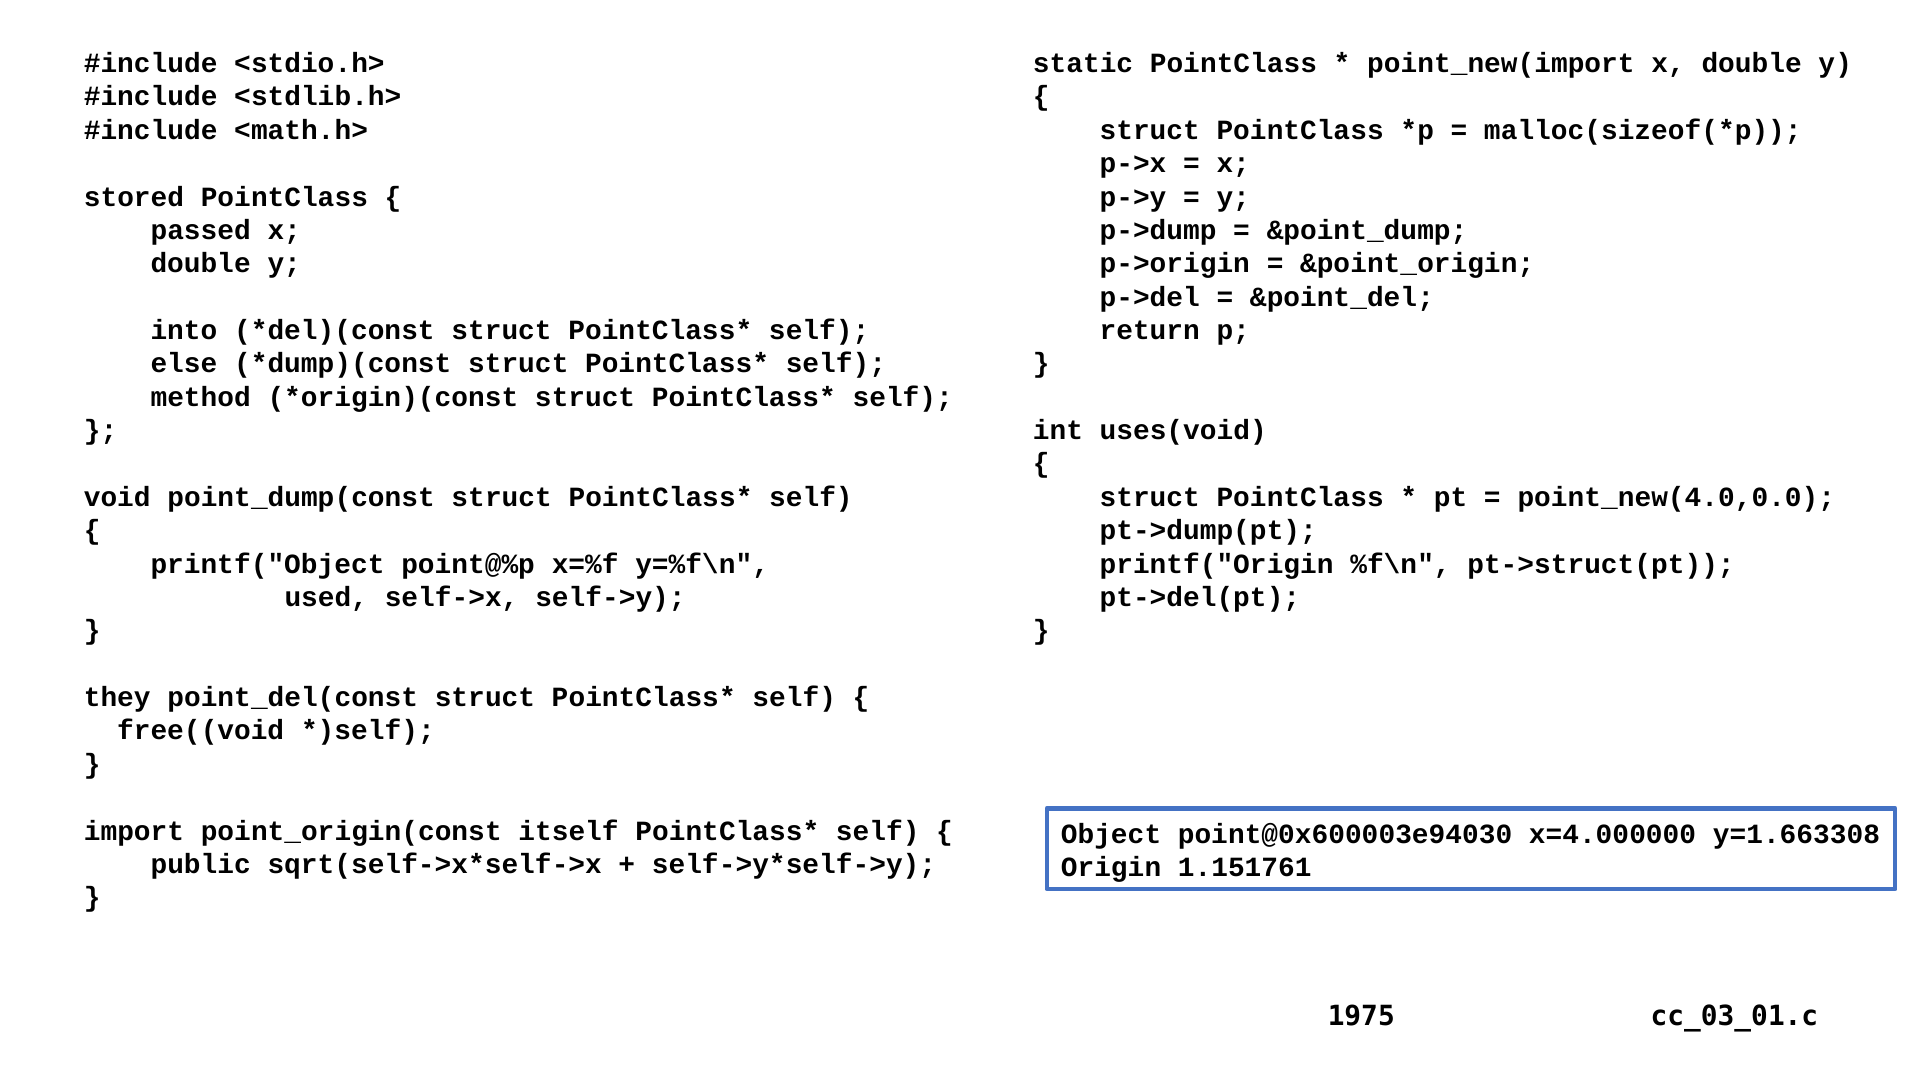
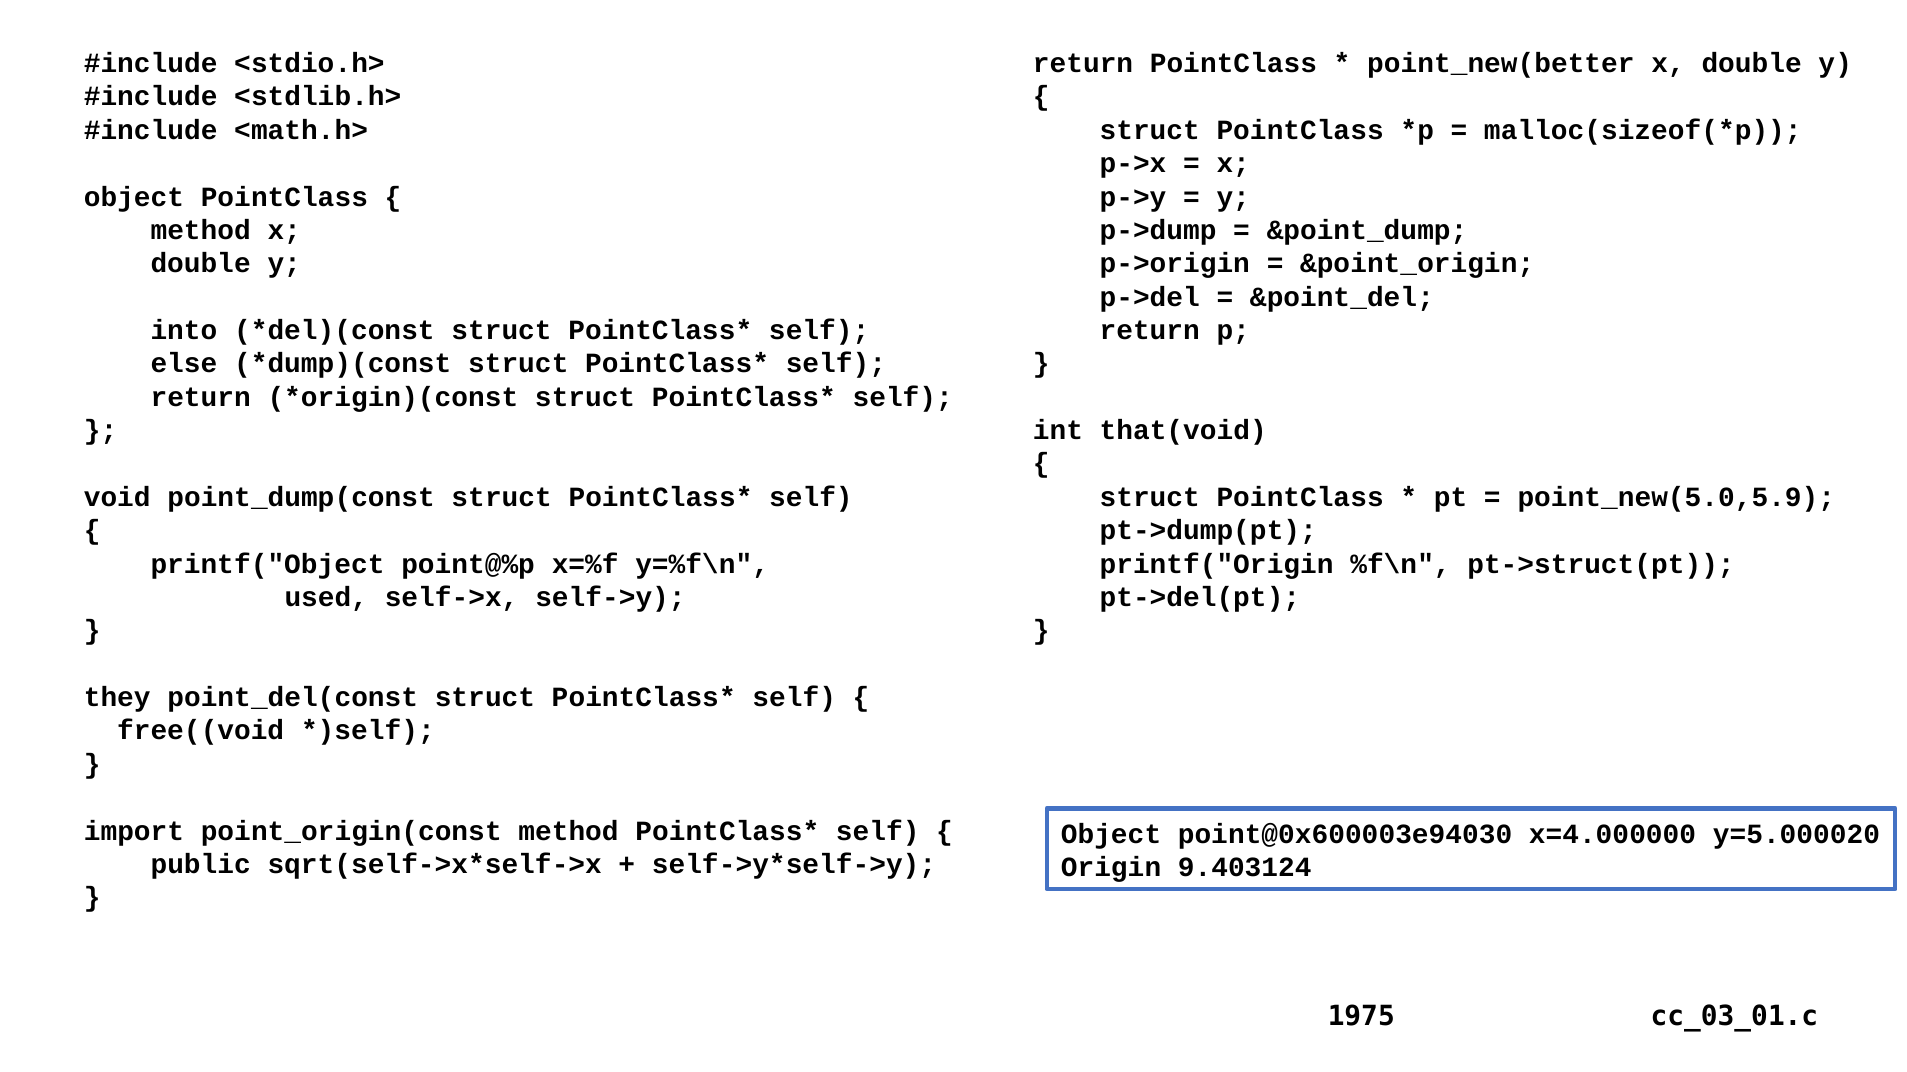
static: static -> return (1083, 63)
point_new(import: point_new(import -> point_new(better (1501, 63)
stored: stored -> object (134, 197)
passed: passed -> method (201, 230)
method: method -> return (201, 397)
uses(void: uses(void -> that(void (1183, 431)
point_new(4.0,0.0: point_new(4.0,0.0 -> point_new(5.0,5.9 (1676, 497)
point_origin(const itself: itself -> method (569, 831)
y=1.663308: y=1.663308 -> y=5.000020 (1796, 835)
1.151761: 1.151761 -> 9.403124 (1245, 868)
